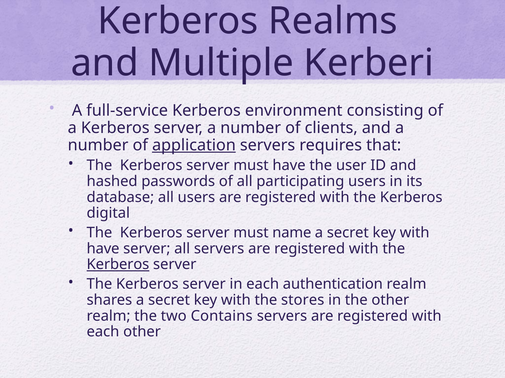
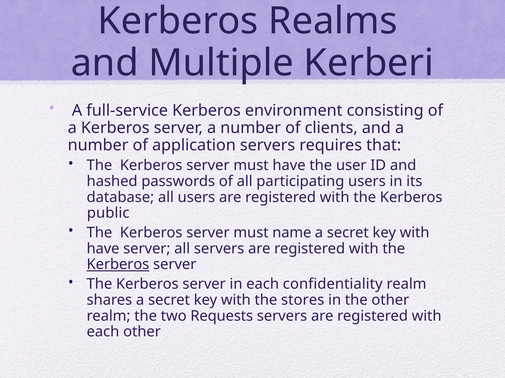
application underline: present -> none (194, 145)
digital: digital -> public (108, 213)
authentication: authentication -> confidentiality (333, 285)
Contains: Contains -> Requests (222, 316)
